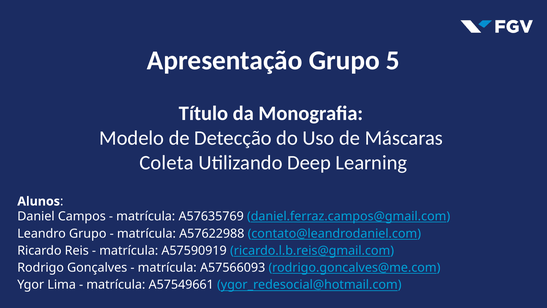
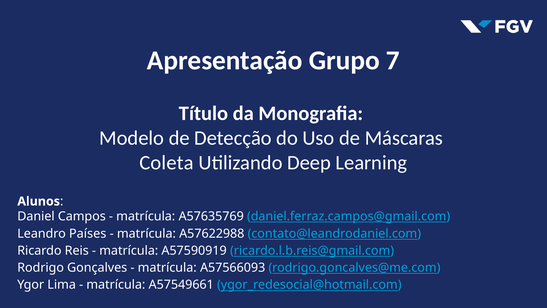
5: 5 -> 7 (393, 60)
Leandro Grupo: Grupo -> Países (88, 233)
